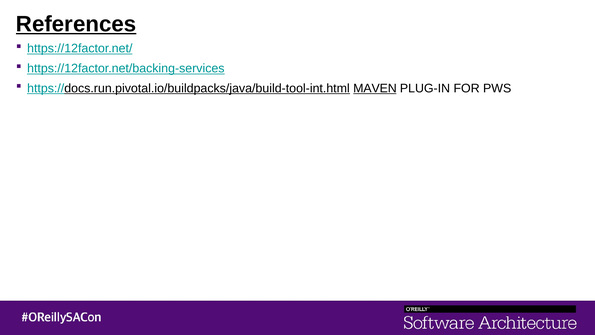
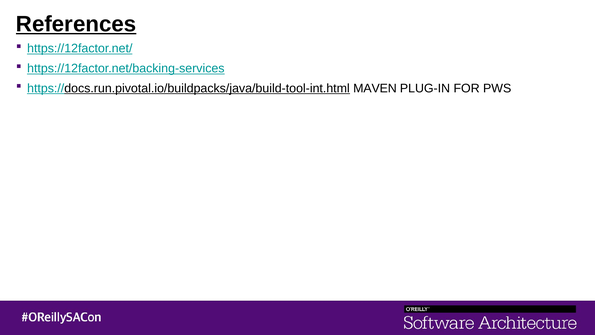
MAVEN underline: present -> none (375, 88)
